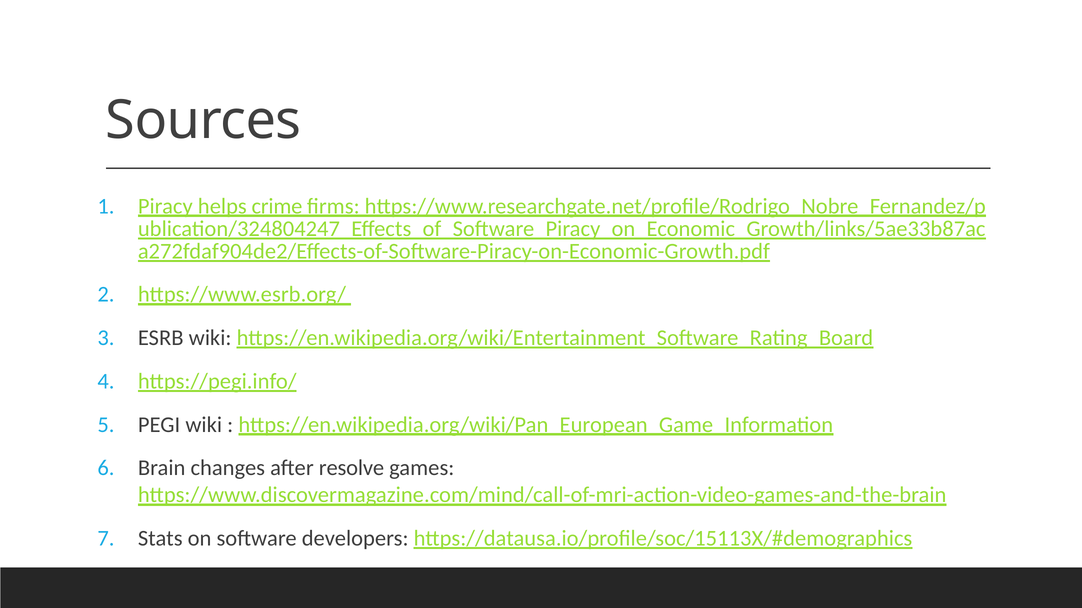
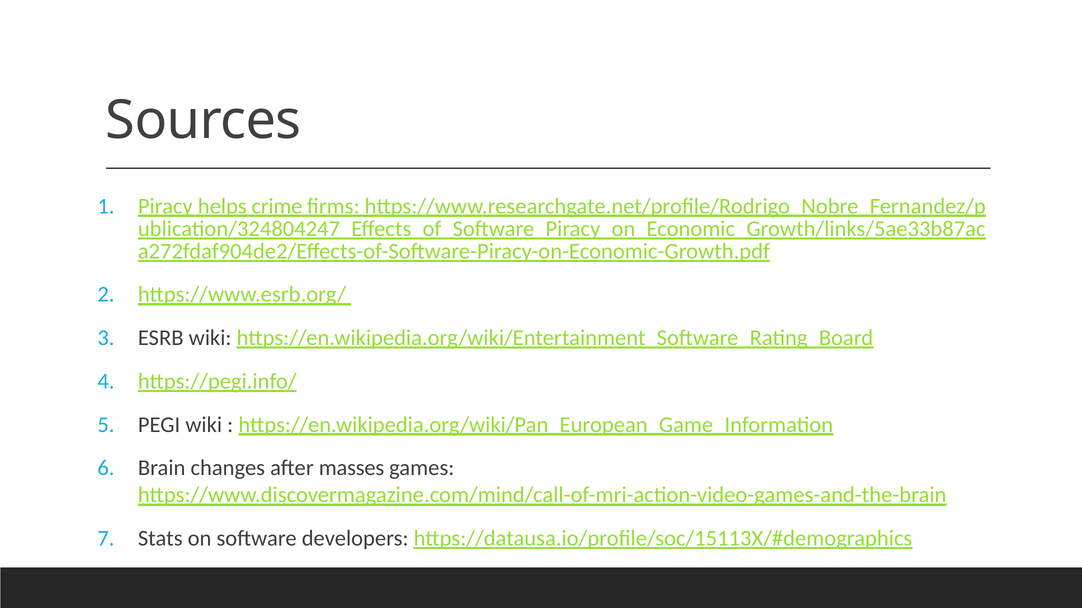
resolve: resolve -> masses (352, 468)
